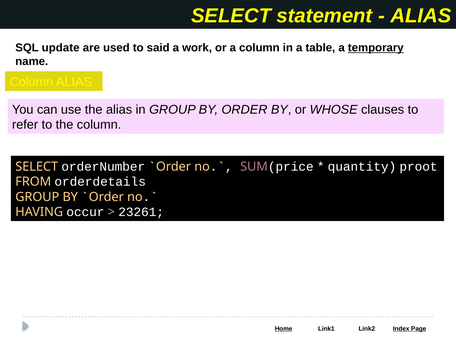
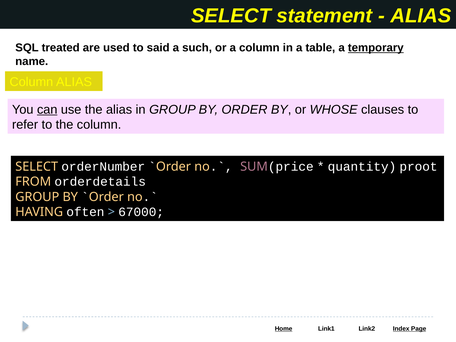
update: update -> treated (61, 48)
work: work -> such (197, 48)
can underline: none -> present (47, 110)
occur: occur -> often (85, 212)
23261: 23261 -> 67000 (141, 212)
